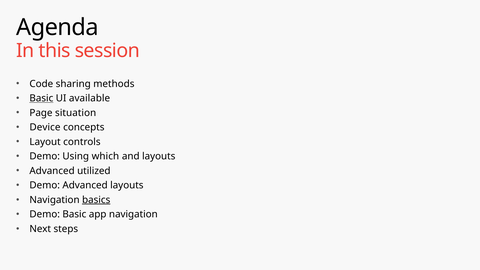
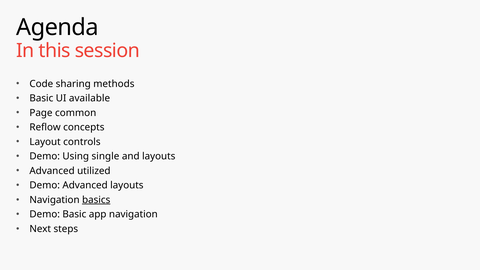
Basic underline: present -> none (41, 98)
situation: situation -> common (76, 113)
Device: Device -> Reflow (45, 127)
which: which -> single (105, 156)
